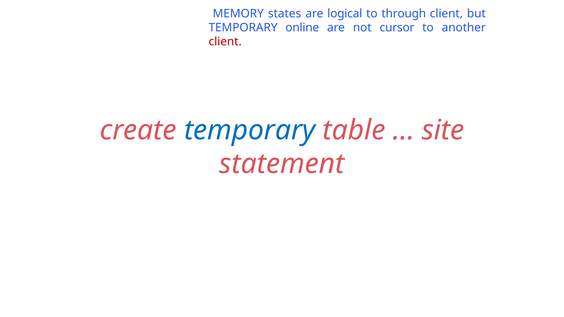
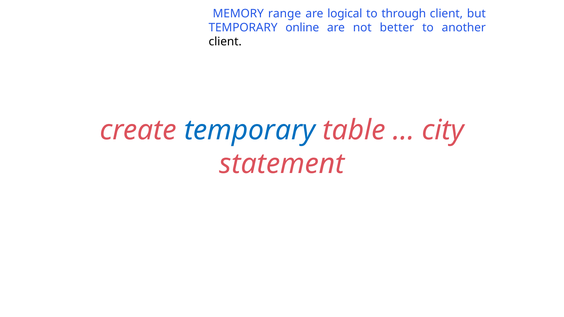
states: states -> range (285, 13)
cursor: cursor -> better (397, 28)
client colour: red -> black (225, 42)
site: site -> city (443, 130)
